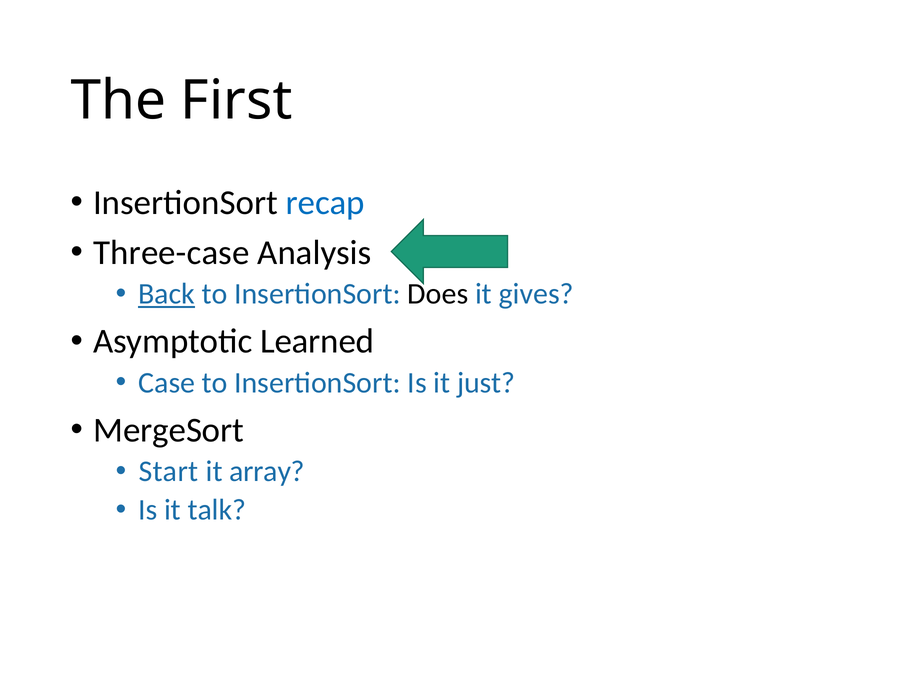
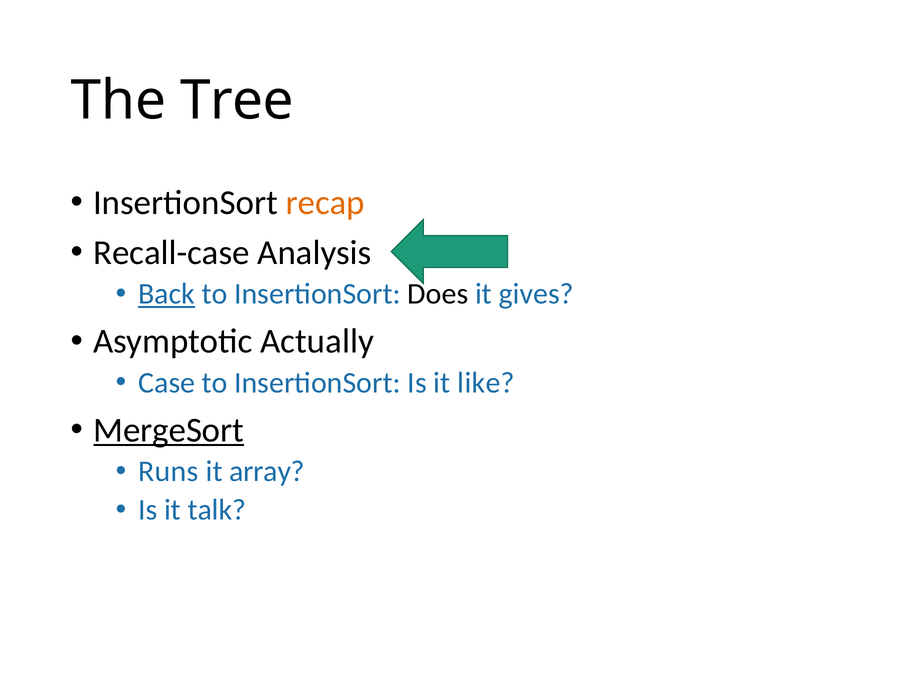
First: First -> Tree (237, 101)
recap colour: blue -> orange (325, 203)
Three-case: Three-case -> Recall-case (171, 253)
Learned: Learned -> Actually (317, 342)
just: just -> like (486, 383)
MergeSort underline: none -> present (169, 430)
Start: Start -> Runs (168, 472)
